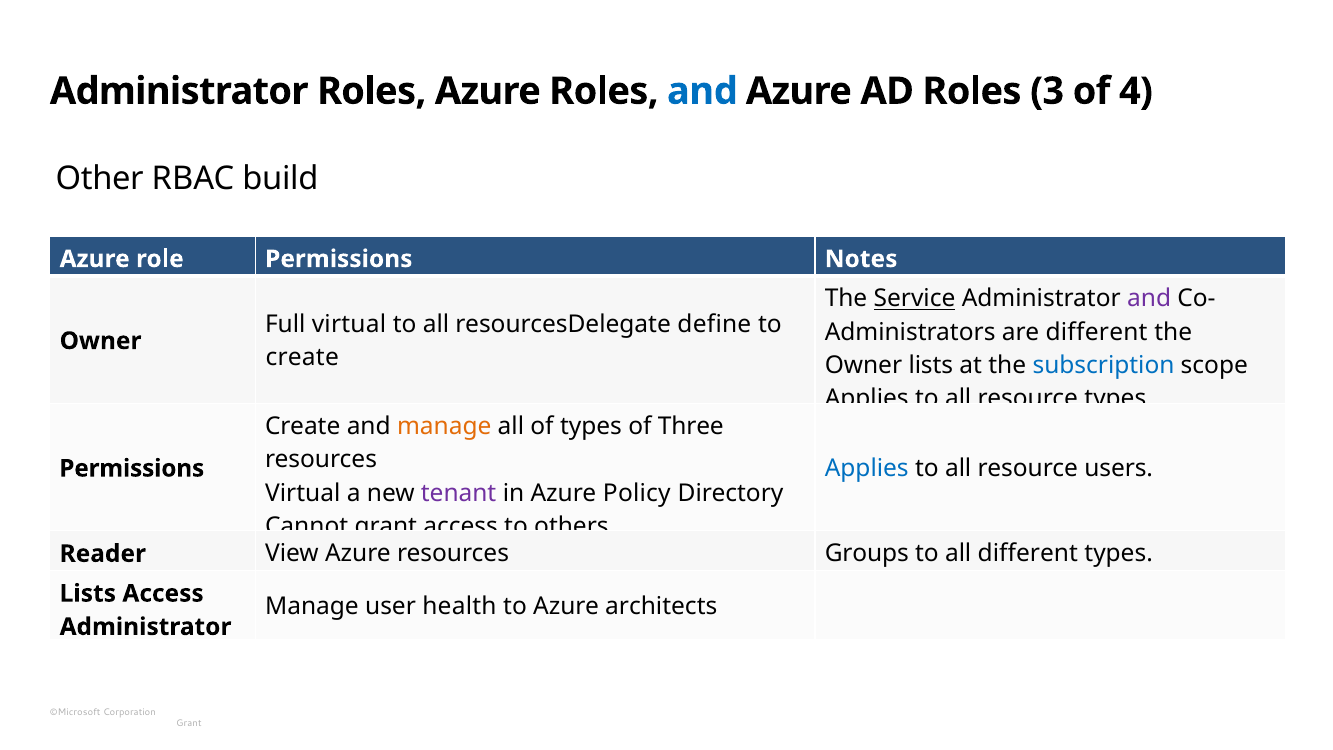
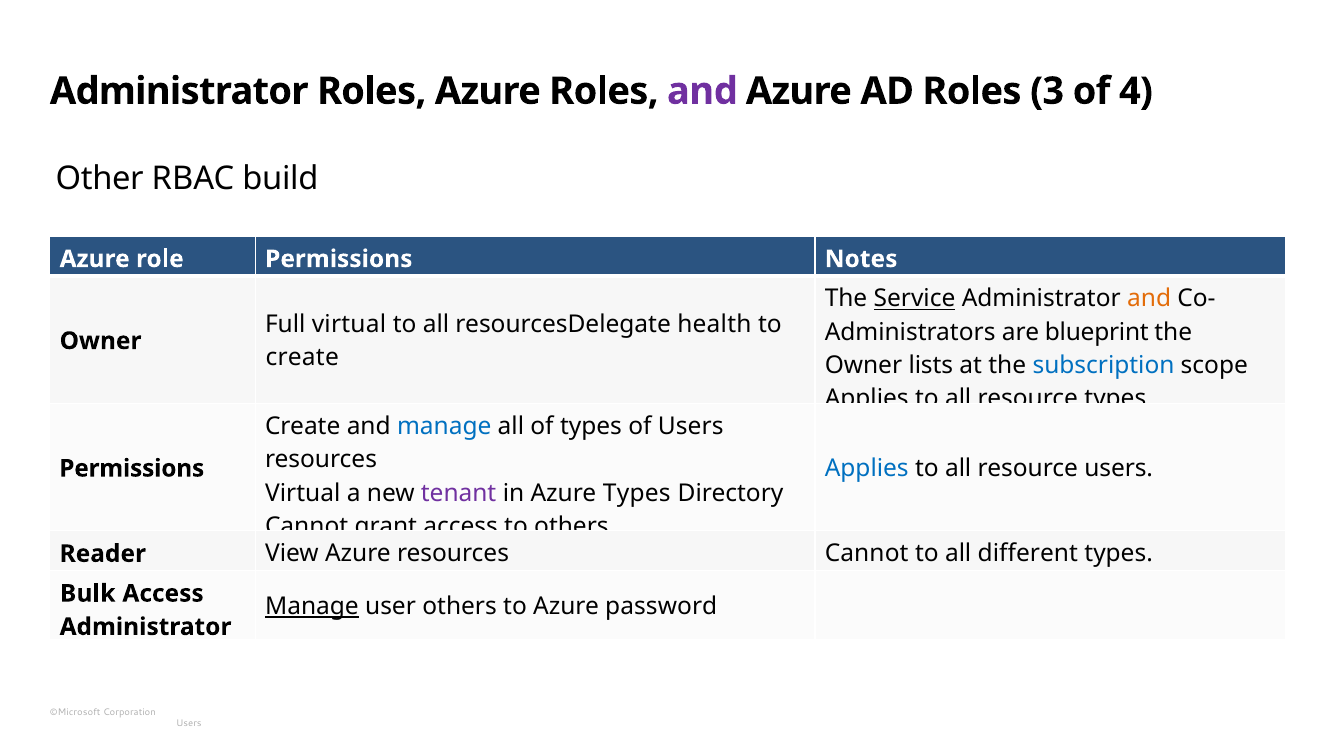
and colour: blue -> purple (702, 91)
and colour: purple -> orange (1149, 299)
define: define -> health (714, 324)
are different: different -> blueprint (1097, 332)
manage colour: orange -> blue (444, 426)
of Three: Three -> Users (691, 426)
Azure Policy: Policy -> Types (637, 493)
resources Groups: Groups -> Cannot (867, 554)
Lists: Lists -> Bulk (88, 593)
Manage underline: none -> present (312, 606)
user health: health -> others (460, 606)
architects: architects -> password (661, 606)
Grant: Grant -> Users (189, 723)
